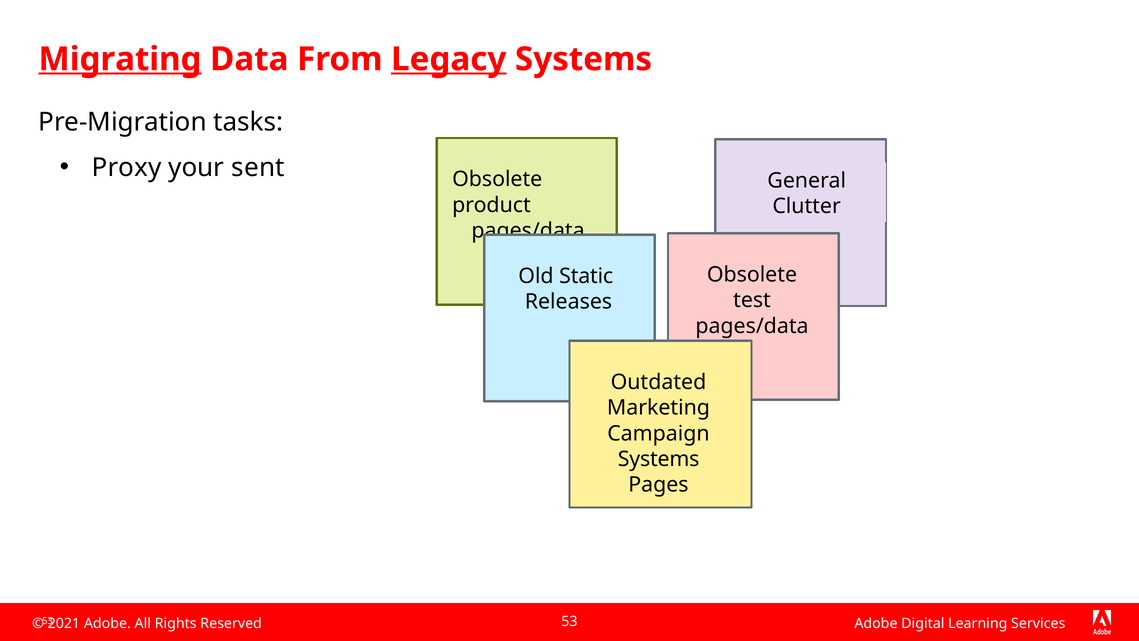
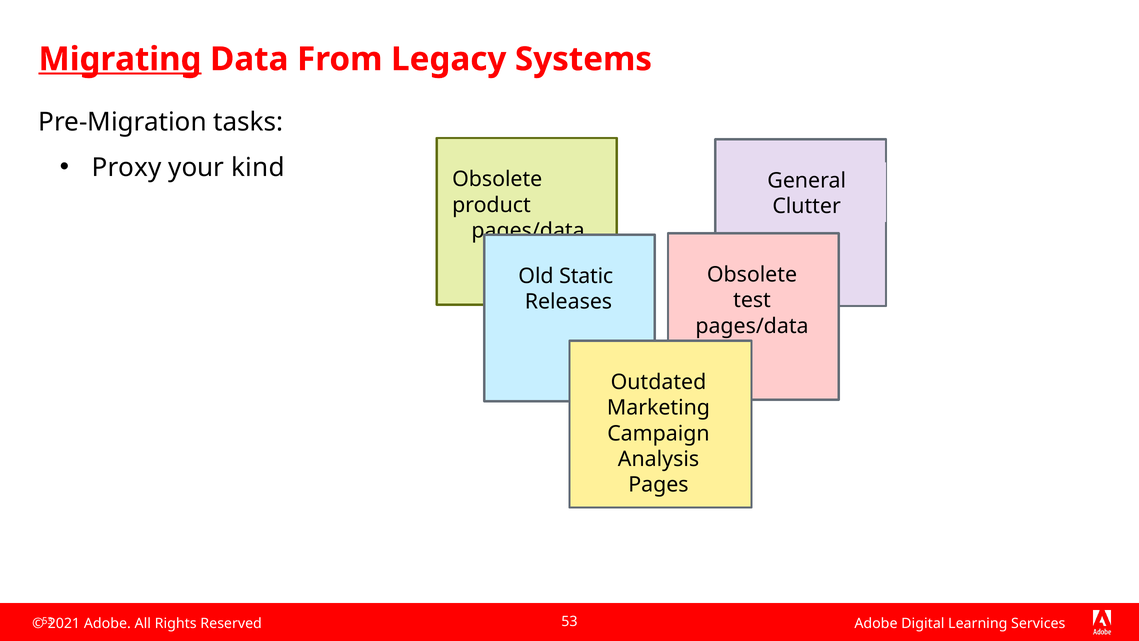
Legacy underline: present -> none (449, 59)
sent: sent -> kind (258, 168)
Systems: Systems -> Analysis (658, 459)
